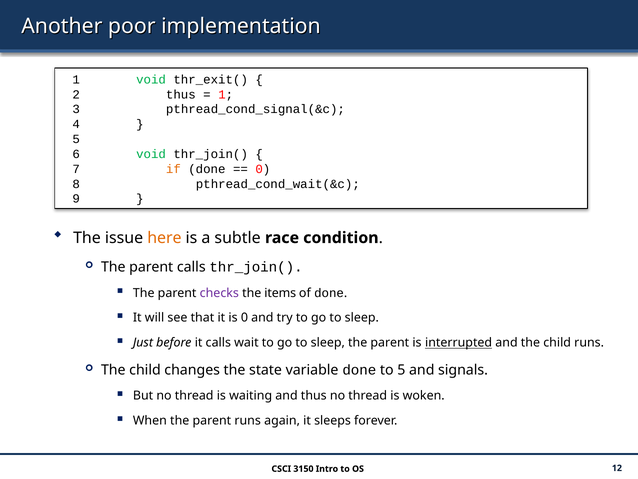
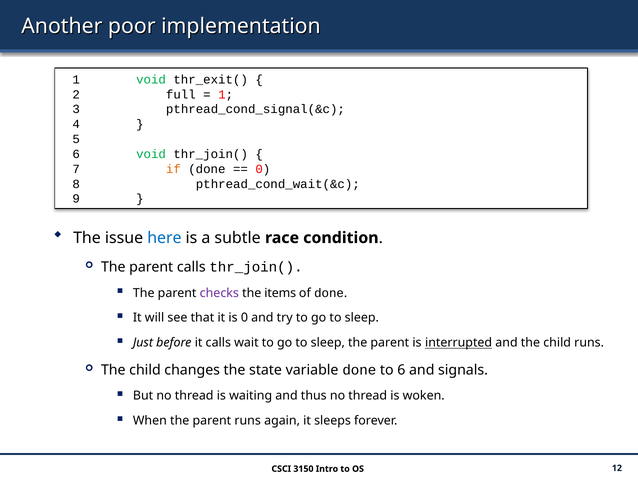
2 thus: thus -> full (181, 94)
here colour: orange -> blue (164, 238)
to 5: 5 -> 6 (401, 370)
